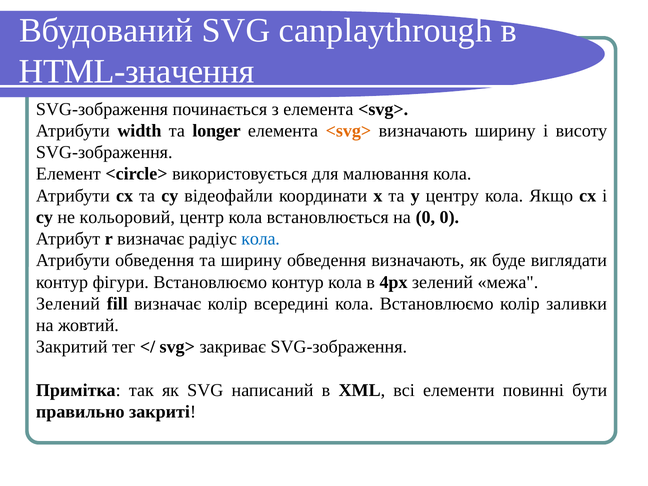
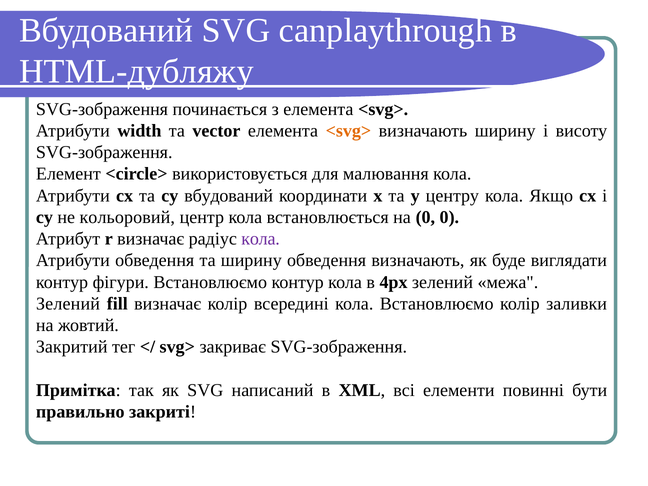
HTML-значення: HTML-значення -> HTML-дубляжу (136, 71)
longer: longer -> vector (216, 131)
cy відеофайли: відеофайли -> вбудований (229, 196)
кола colour: blue -> purple (261, 239)
